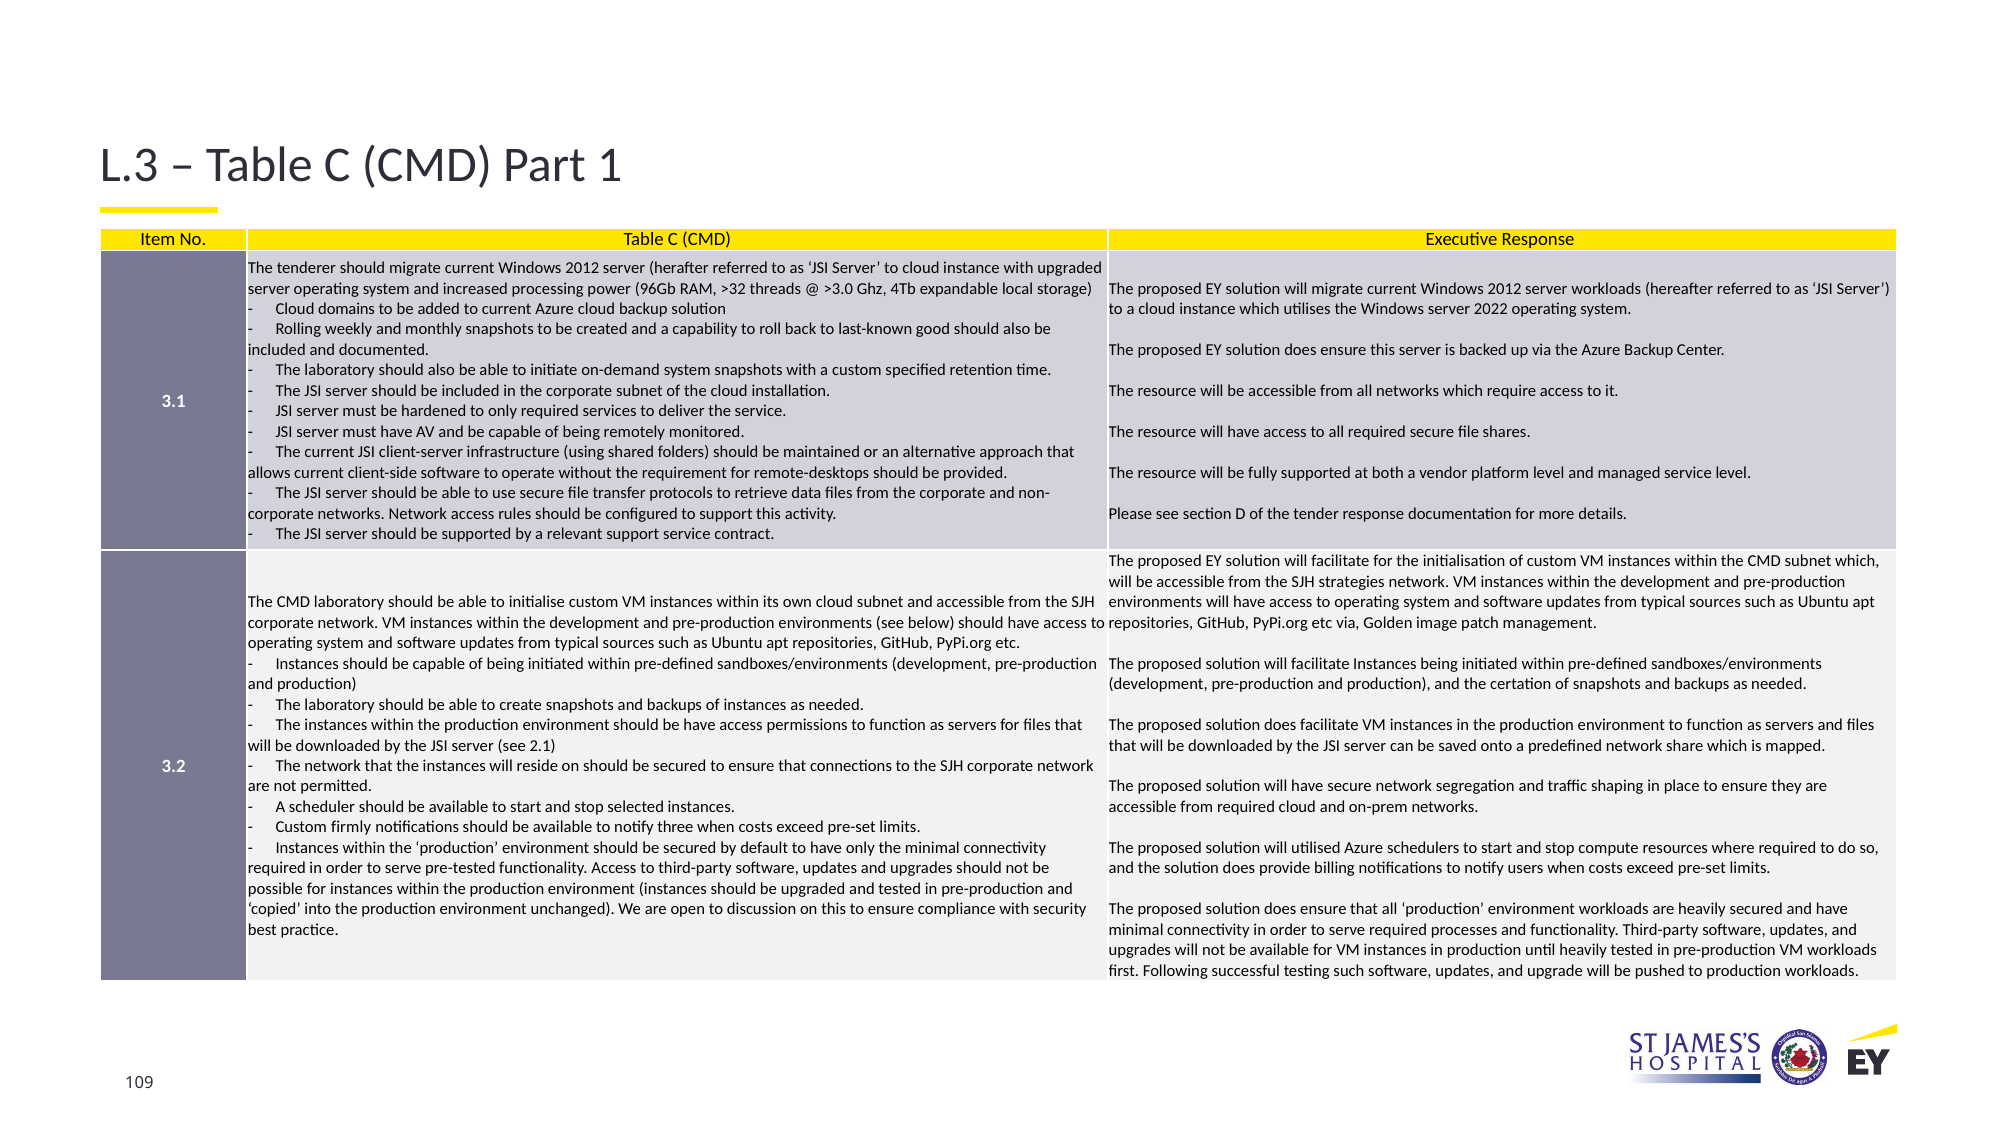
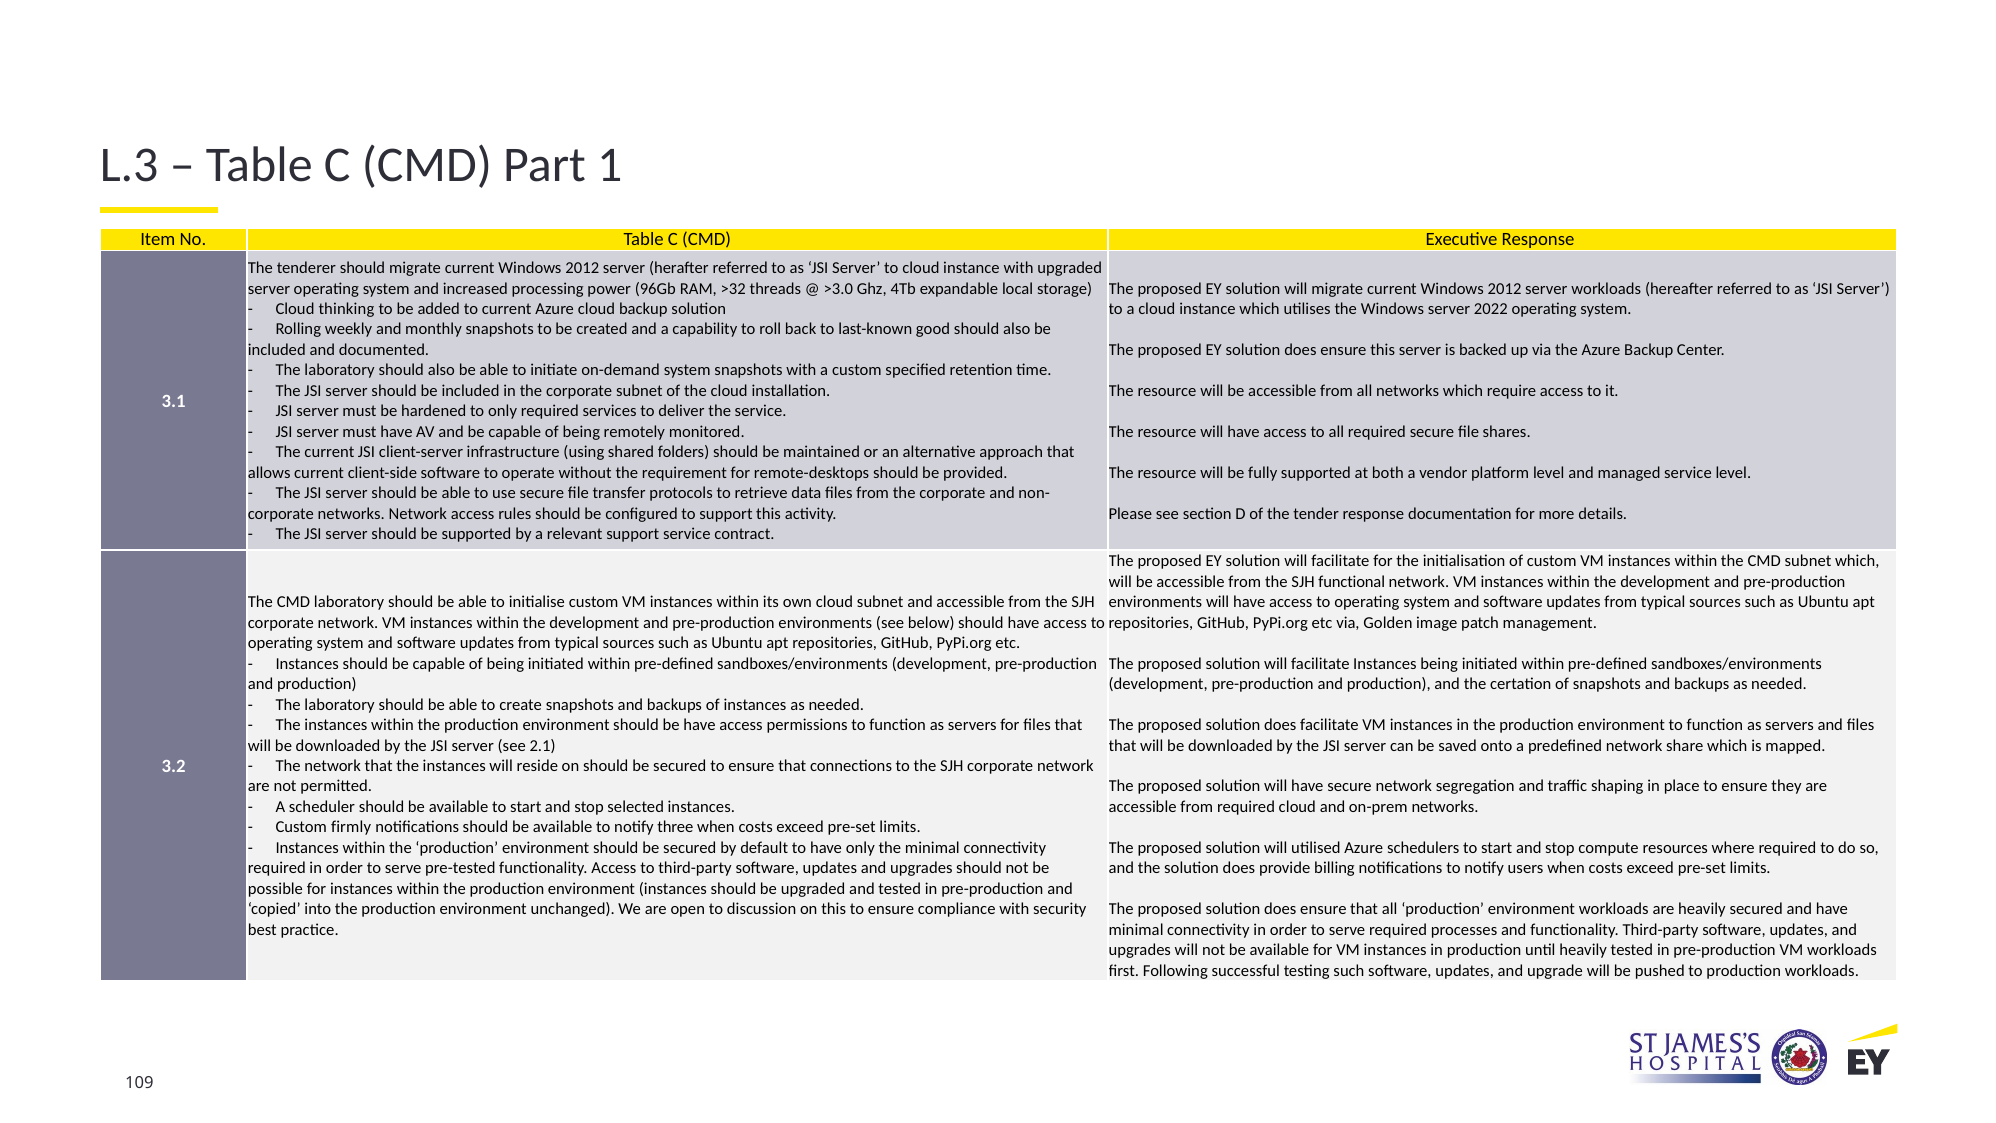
domains: domains -> thinking (346, 309)
strategies: strategies -> functional (1352, 582)
